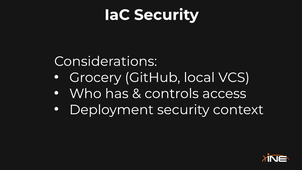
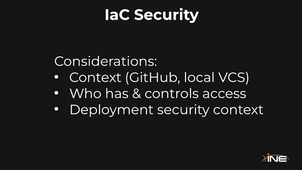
Grocery: Grocery -> Context (95, 77)
